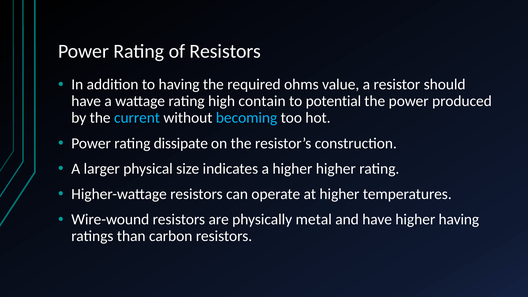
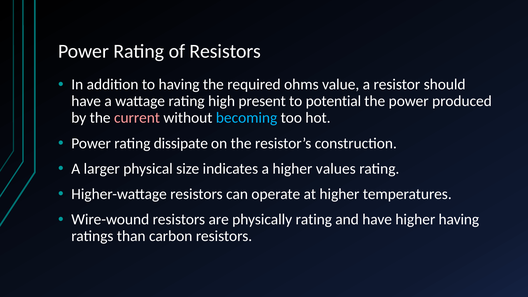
contain: contain -> present (262, 101)
current colour: light blue -> pink (137, 118)
higher higher: higher -> values (336, 169)
physically metal: metal -> rating (314, 220)
